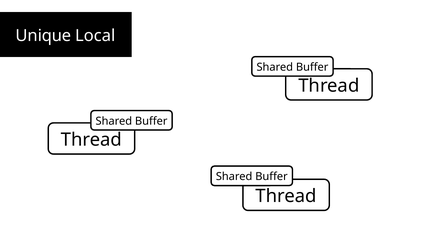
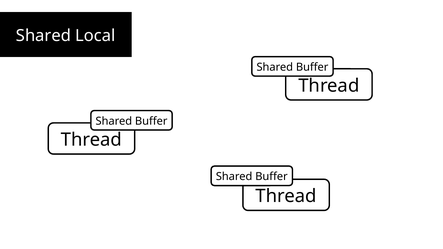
Unique: Unique -> Shared (43, 36)
